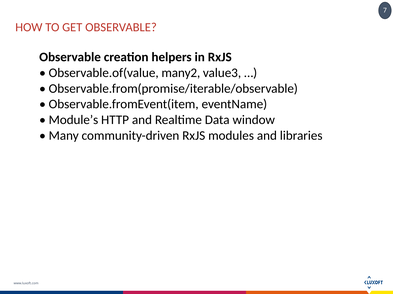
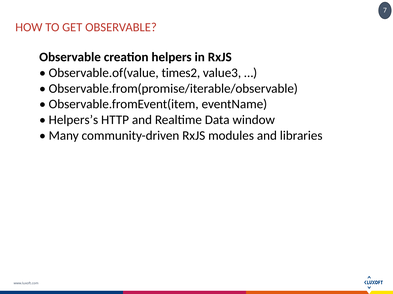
many2: many2 -> times2 (181, 73)
Module’s: Module’s -> Helpers’s (73, 120)
